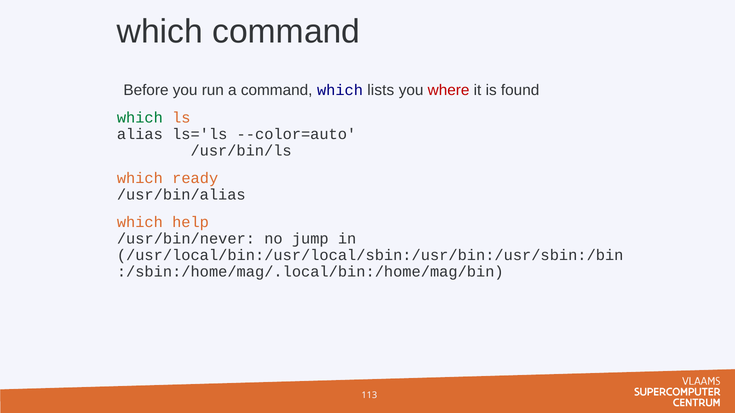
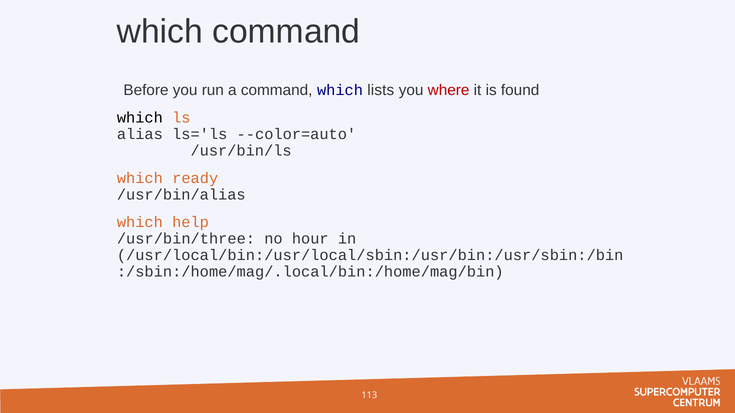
which colour: green -> black (140, 118)
/usr/bin/never: /usr/bin/never -> /usr/bin/three (186, 239)
jump: jump -> hour (310, 239)
